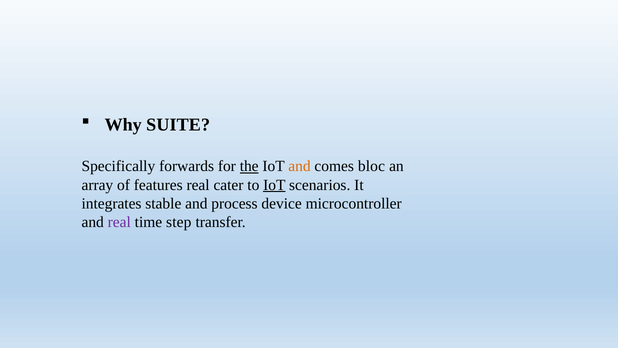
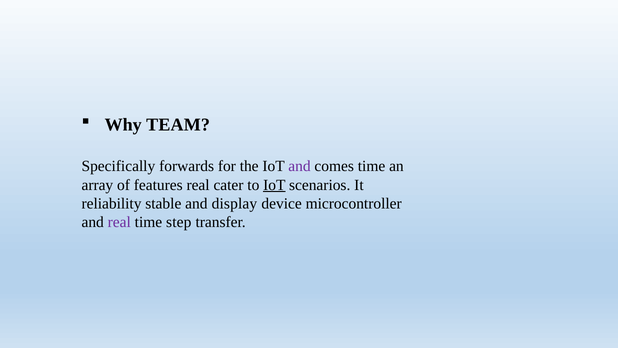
SUITE: SUITE -> TEAM (178, 125)
the underline: present -> none (249, 166)
and colour: orange -> purple (299, 166)
comes bloc: bloc -> time (372, 166)
integrates: integrates -> reliability (112, 203)
process: process -> display (234, 203)
